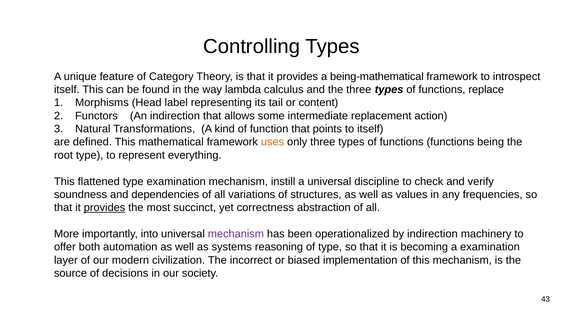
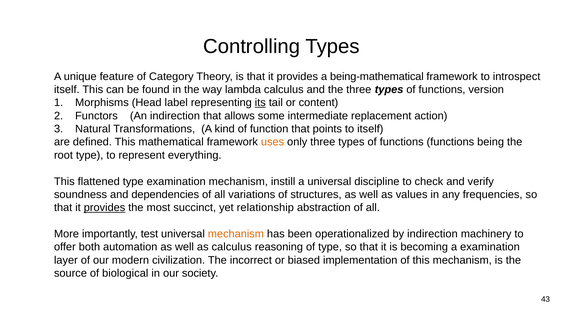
replace: replace -> version (486, 90)
its underline: none -> present (260, 103)
correctness: correctness -> relationship (265, 208)
into: into -> test (149, 234)
mechanism colour: purple -> orange (236, 234)
as systems: systems -> calculus (232, 248)
decisions: decisions -> biological (125, 274)
